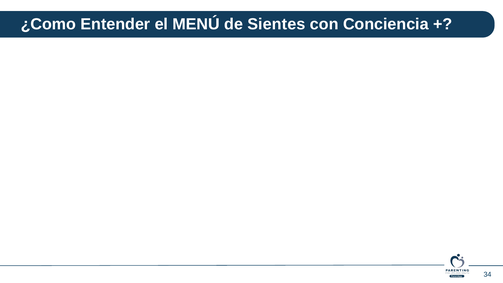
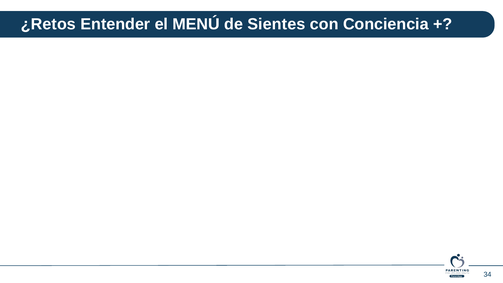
¿Como: ¿Como -> ¿Retos (48, 24)
